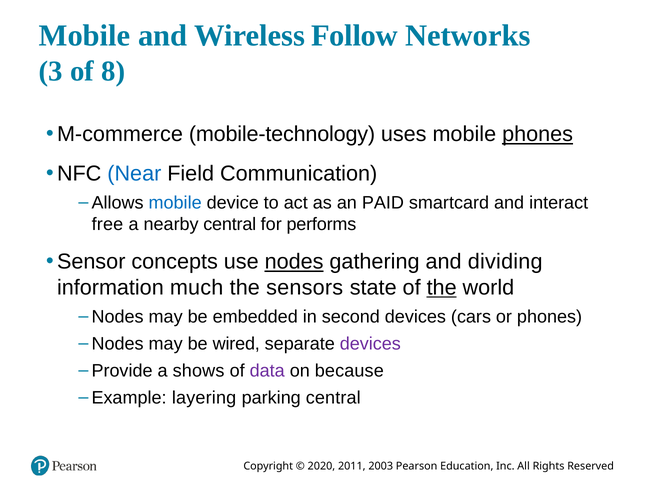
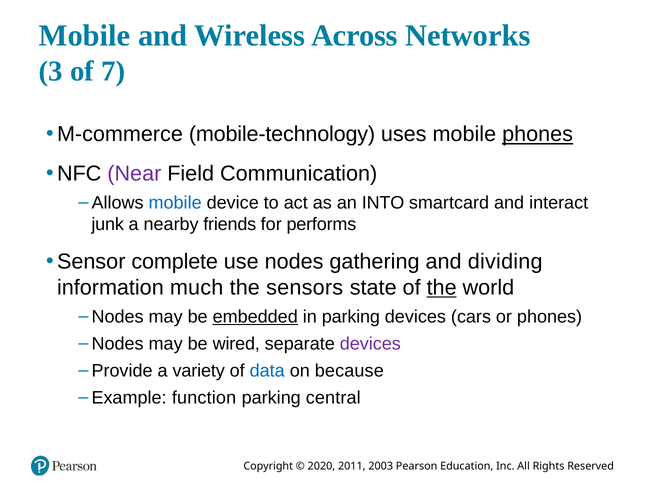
Follow: Follow -> Across (354, 36)
8: 8 -> 7 (113, 71)
Near colour: blue -> purple (134, 174)
PAID: PAID -> INTO (383, 203)
free: free -> junk (108, 224)
nearby central: central -> friends (230, 224)
concepts: concepts -> complete (175, 262)
nodes underline: present -> none (294, 262)
embedded underline: none -> present (255, 317)
in second: second -> parking (351, 317)
shows: shows -> variety (199, 371)
data colour: purple -> blue (267, 371)
layering: layering -> function (204, 398)
